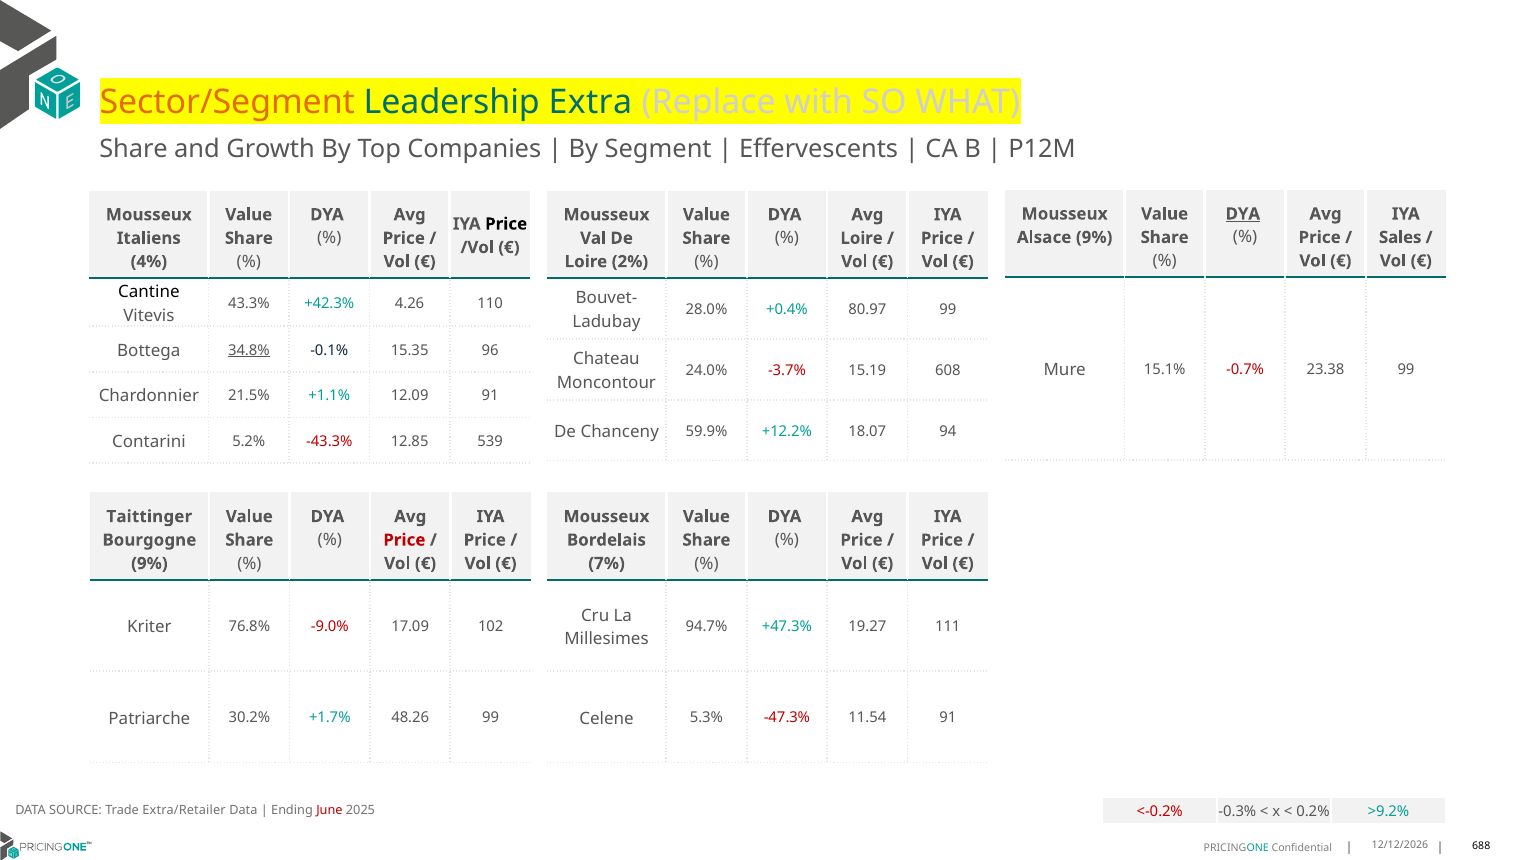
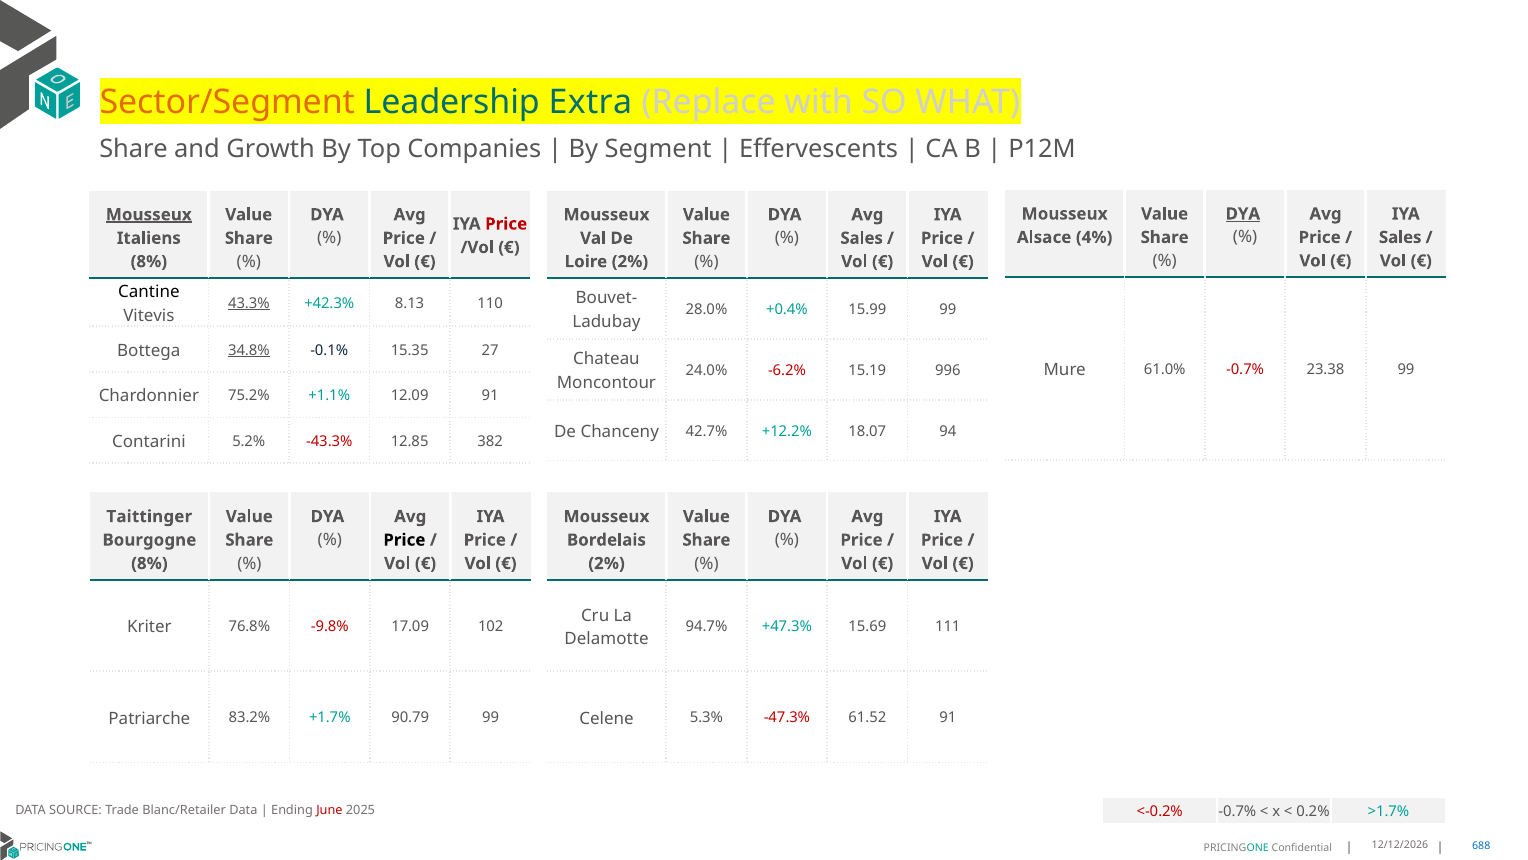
Mousseux underline: none -> present (149, 215)
Price colour: black -> red (506, 224)
Alsace 9%: 9% -> 4% (1094, 237)
Loire: Loire -> Sales (862, 238)
4%: 4% -> 8% (149, 262)
43.3% underline: none -> present (249, 303)
4.26: 4.26 -> 8.13 (410, 303)
80.97: 80.97 -> 15.99 (867, 310)
96: 96 -> 27 (490, 350)
15.1%: 15.1% -> 61.0% (1165, 370)
-3.7%: -3.7% -> -6.2% (787, 370)
608: 608 -> 996 (948, 370)
21.5%: 21.5% -> 75.2% (249, 396)
59.9%: 59.9% -> 42.7% (707, 431)
539: 539 -> 382 (490, 441)
Price colour: red -> black (404, 540)
9%: 9% -> 8% (149, 563)
7%: 7% -> 2% (607, 563)
-9.0%: -9.0% -> -9.8% (330, 626)
19.27: 19.27 -> 15.69 (867, 626)
Millesimes: Millesimes -> Delamotte (606, 639)
30.2%: 30.2% -> 83.2% (249, 718)
48.26: 48.26 -> 90.79 (410, 718)
11.54: 11.54 -> 61.52 (867, 718)
Extra/Retailer: Extra/Retailer -> Blanc/Retailer (184, 810)
<-0.2% -0.3%: -0.3% -> -0.7% (1237, 811)
>9.2%: >9.2% -> >1.7% (1388, 811)
688 colour: black -> blue (1481, 845)
